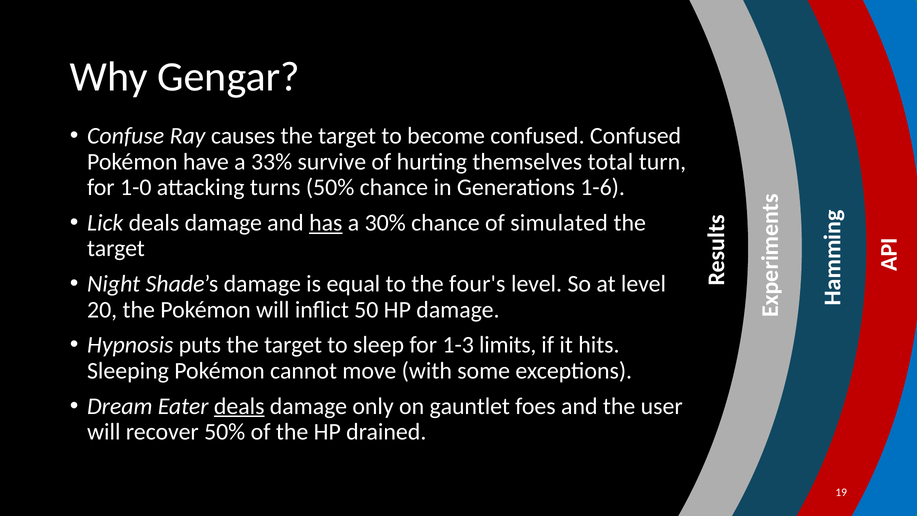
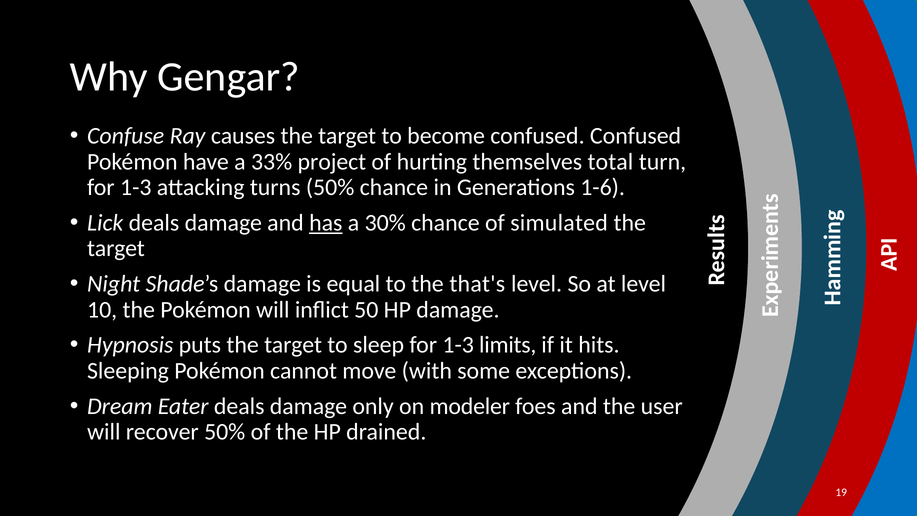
survive: survive -> project (332, 162)
1-0: 1-0 -> 1-3 (136, 187)
four's: four's -> that's (477, 284)
20: 20 -> 10 (102, 310)
deals underline: present -> none (239, 406)
gauntlet: gauntlet -> modeler (470, 406)
